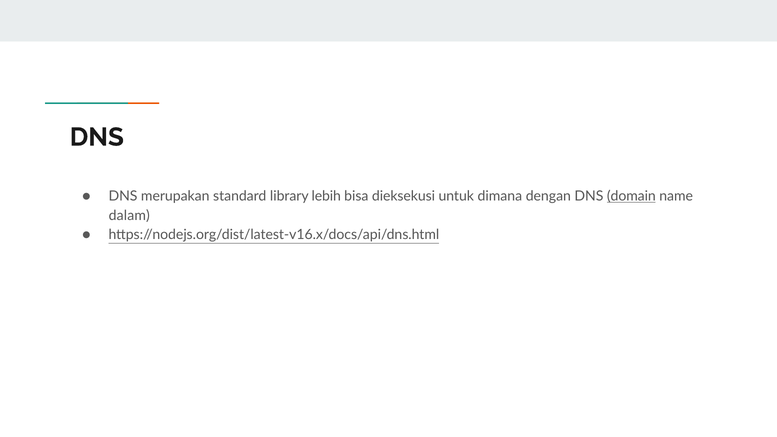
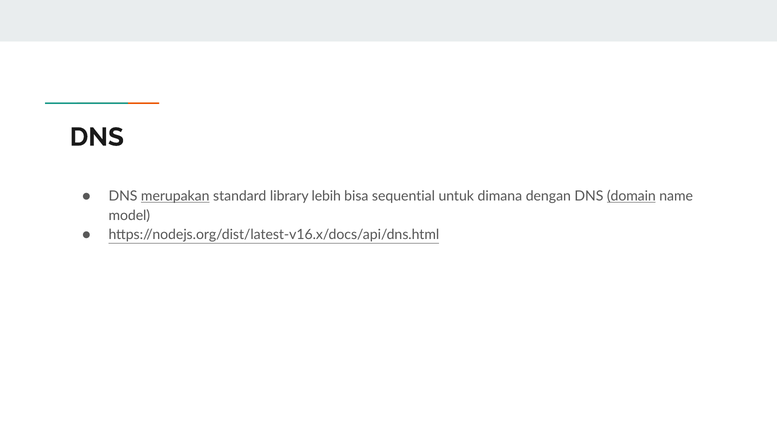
merupakan underline: none -> present (175, 196)
dieksekusi: dieksekusi -> sequential (403, 196)
dalam: dalam -> model (129, 216)
